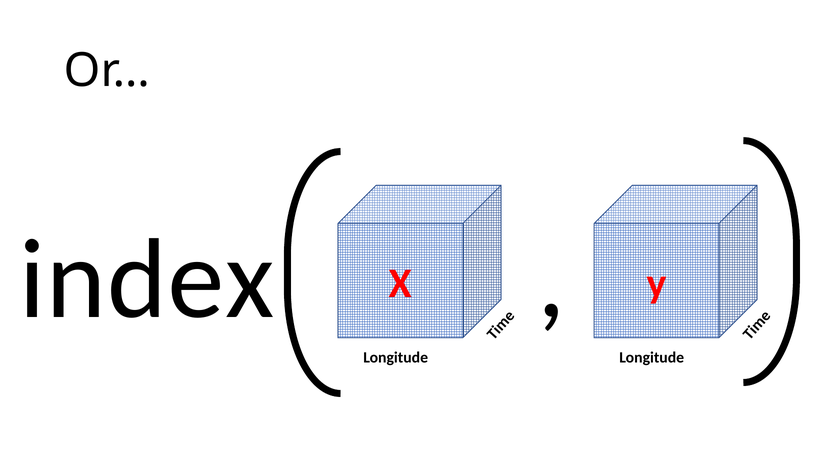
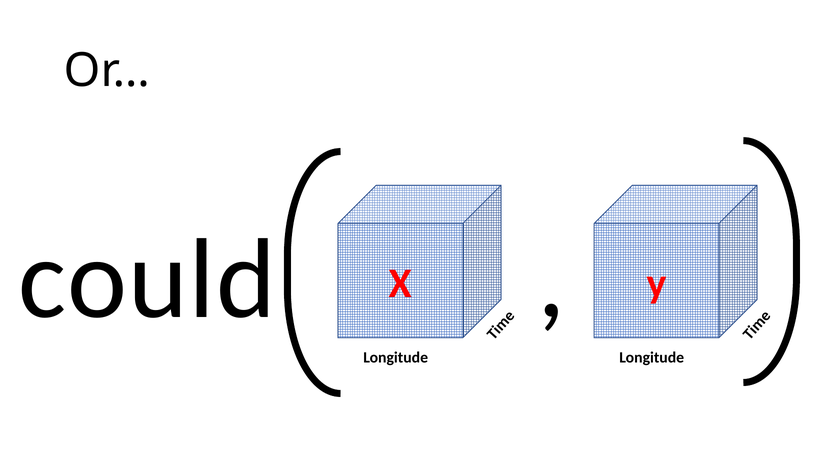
index: index -> could (147, 280)
